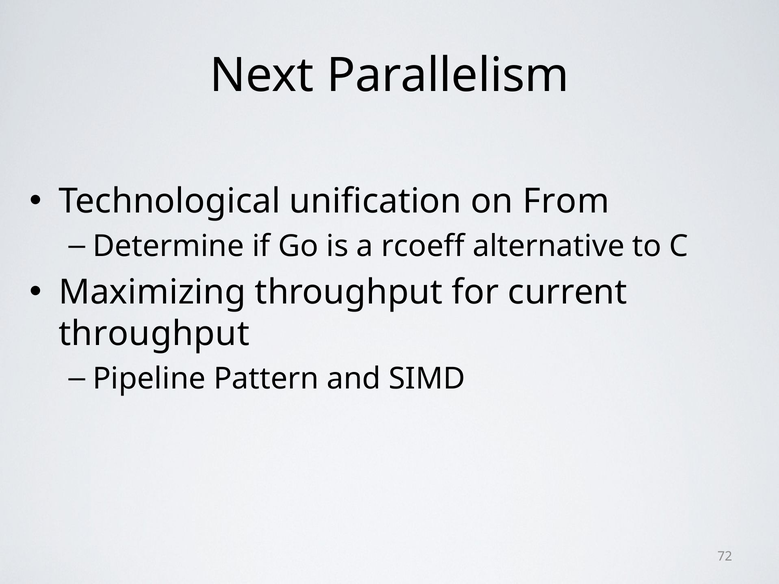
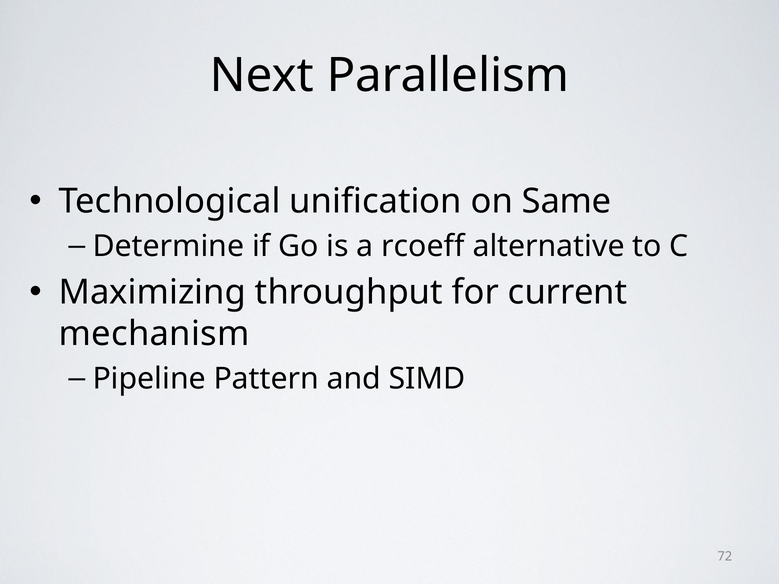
From: From -> Same (567, 202)
throughput: throughput -> mechanism (154, 334)
